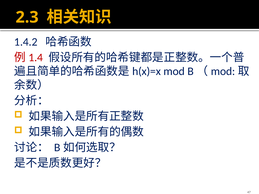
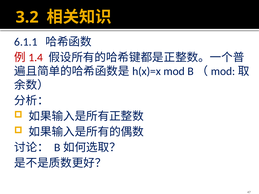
2.3: 2.3 -> 3.2 (27, 17)
1.4.2: 1.4.2 -> 6.1.1 (26, 42)
